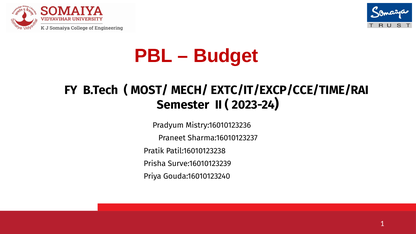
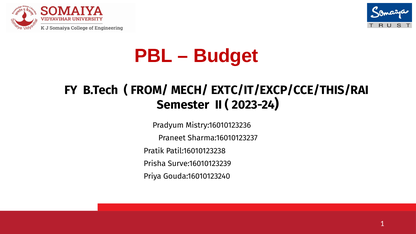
MOST/: MOST/ -> FROM/ (150, 90)
EXTC/IT/EXCP/CCE/TIME/RAI: EXTC/IT/EXCP/CCE/TIME/RAI -> EXTC/IT/EXCP/CCE/THIS/RAI (290, 90)
